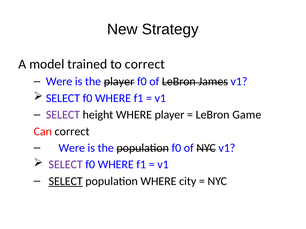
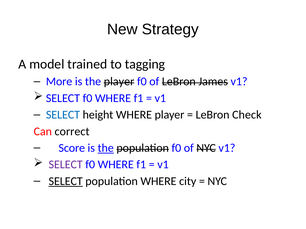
to correct: correct -> tagging (145, 64)
Were: Were -> More (59, 82)
SELECT colour: purple -> blue (63, 115)
Game: Game -> Check (247, 115)
Were: Were -> Score (72, 148)
the underline: none -> present (106, 148)
